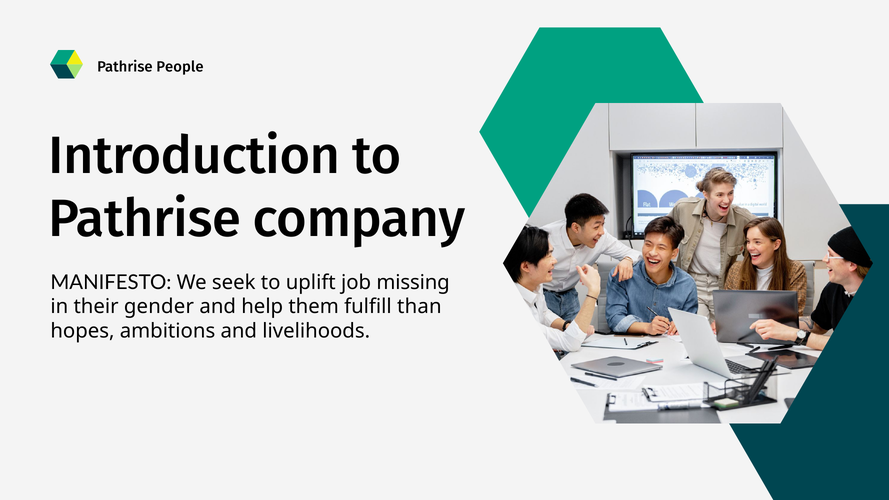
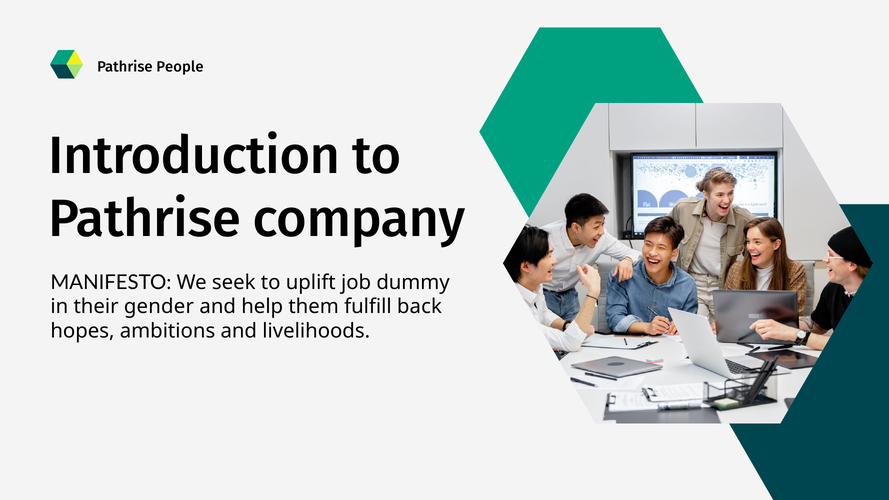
missing: missing -> dummy (413, 282)
than: than -> back (419, 307)
